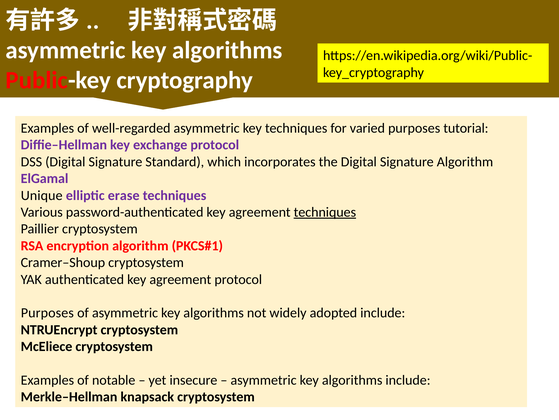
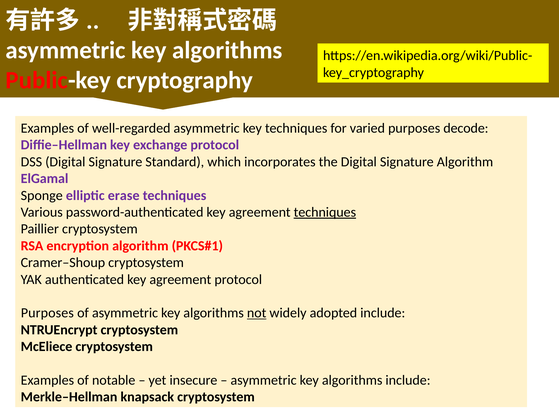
tutorial: tutorial -> decode (466, 128)
Unique: Unique -> Sponge (42, 195)
not underline: none -> present (257, 312)
